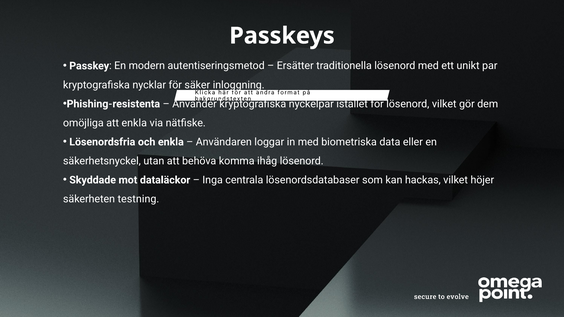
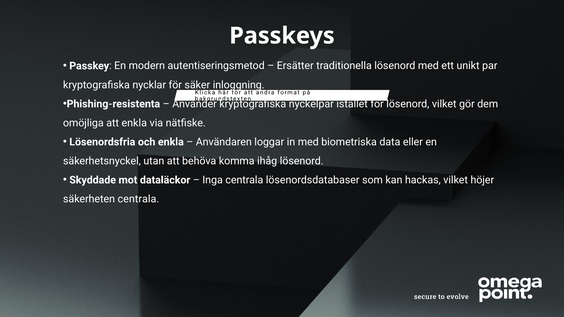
säkerheten testning: testning -> centrala (138, 199)
